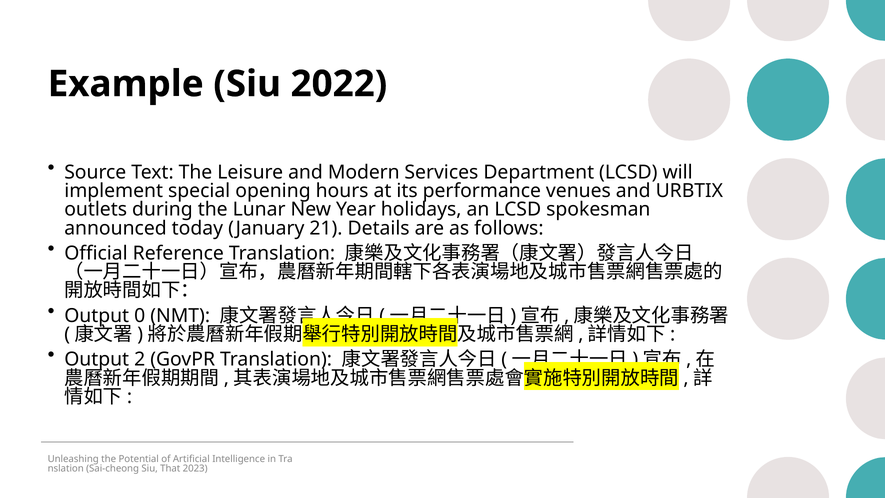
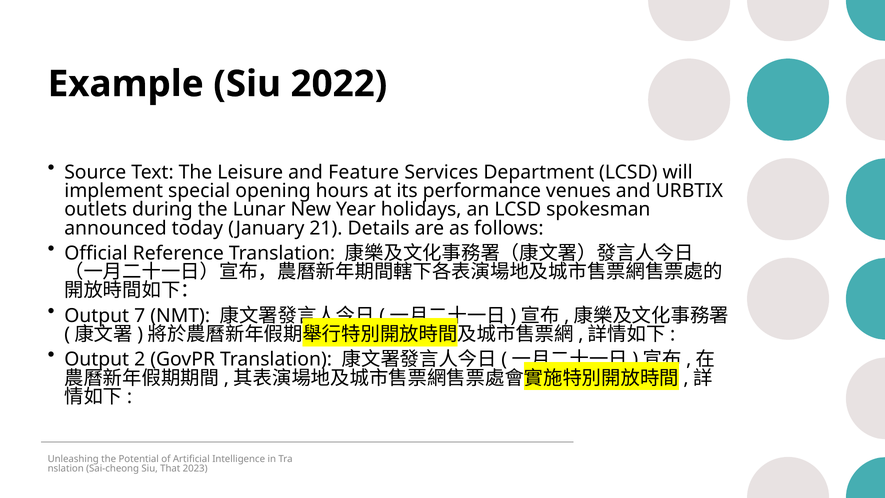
Modern: Modern -> Feature (364, 172)
0: 0 -> 7 (140, 316)
